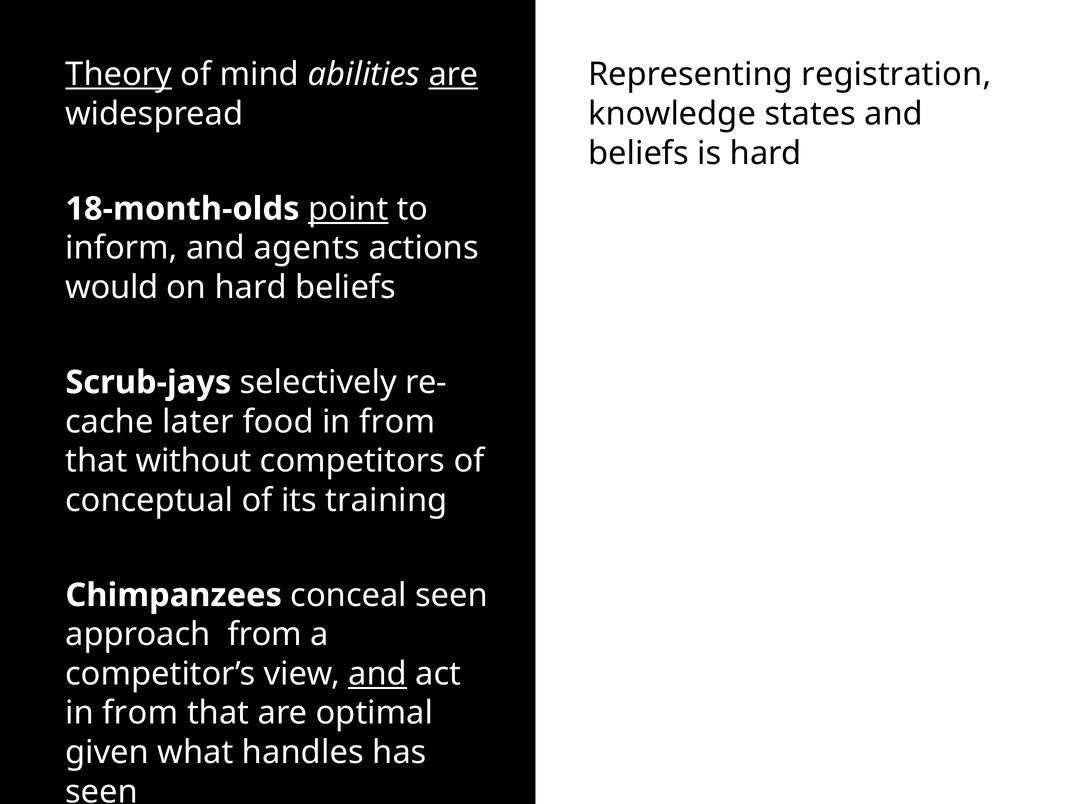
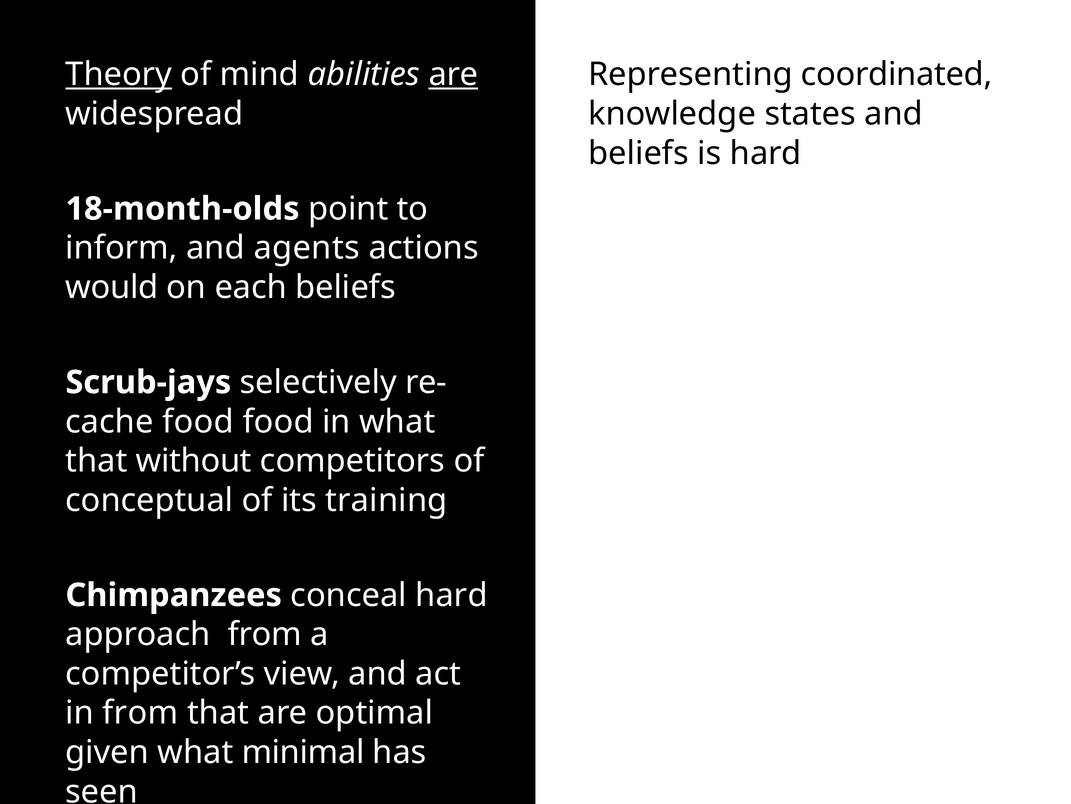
registration: registration -> coordinated (897, 75)
point underline: present -> none (348, 209)
on hard: hard -> each (251, 287)
later: later -> food (198, 421)
food in from: from -> what (397, 421)
conceal seen: seen -> hard (451, 595)
and underline: present -> none (378, 673)
handles: handles -> minimal (303, 752)
